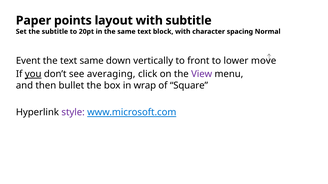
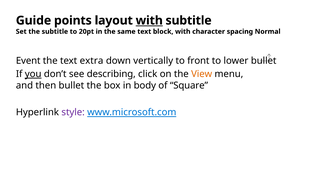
Paper: Paper -> Guide (34, 21)
with underline: none -> present (149, 21)
text same: same -> extra (92, 61)
lower move: move -> bullet (264, 61)
averaging: averaging -> describing (111, 74)
View colour: purple -> orange (202, 74)
wrap: wrap -> body (145, 86)
